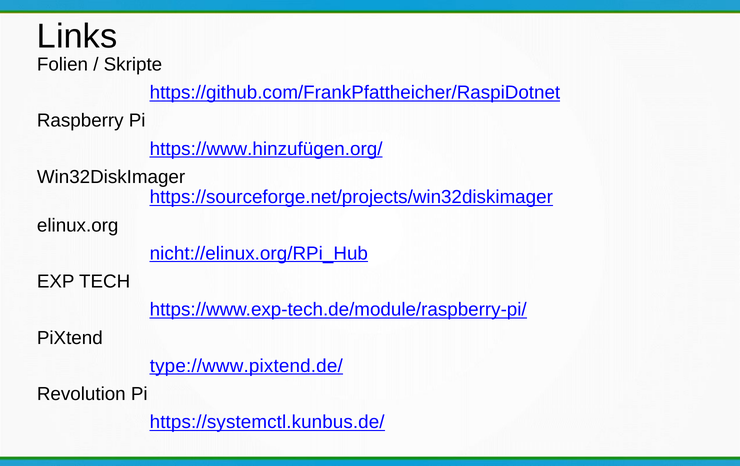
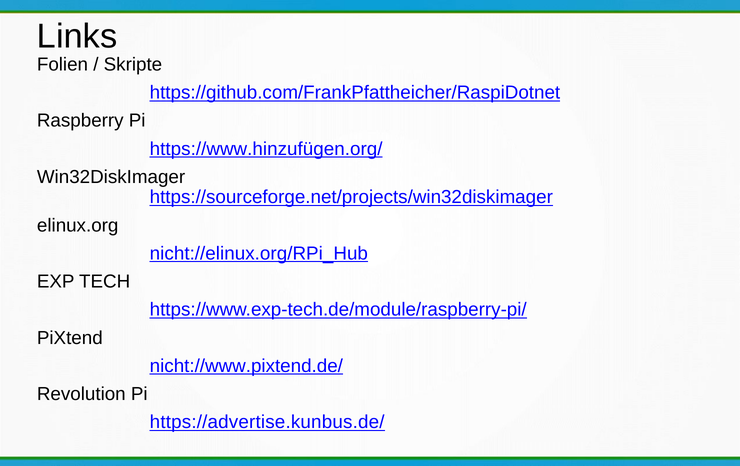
type://www.pixtend.de/: type://www.pixtend.de/ -> nicht://www.pixtend.de/ (246, 366)
https://systemctl.kunbus.de/: https://systemctl.kunbus.de/ -> https://advertise.kunbus.de/ (267, 422)
